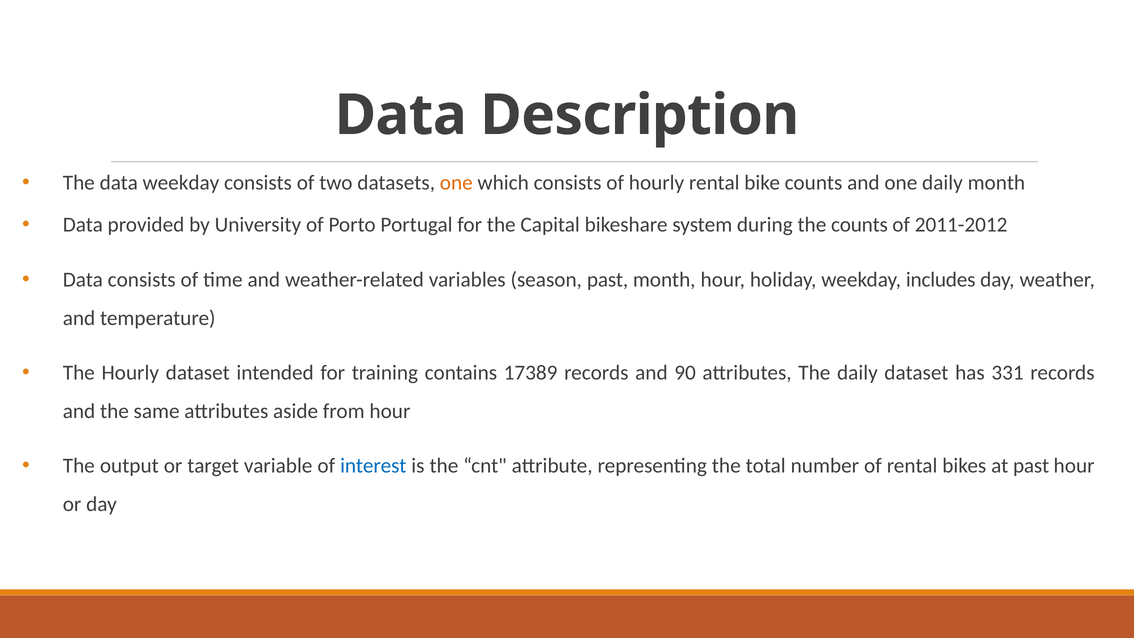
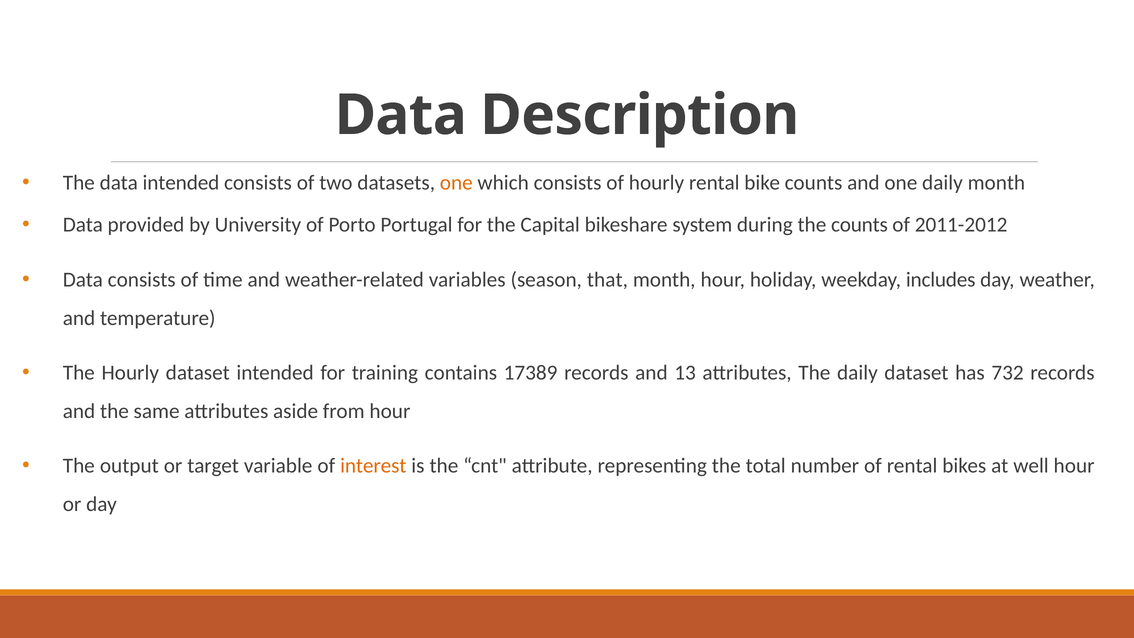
data weekday: weekday -> intended (181, 183)
season past: past -> that (607, 280)
90: 90 -> 13 (685, 373)
331: 331 -> 732 (1008, 373)
interest colour: blue -> orange (373, 466)
at past: past -> well (1031, 466)
